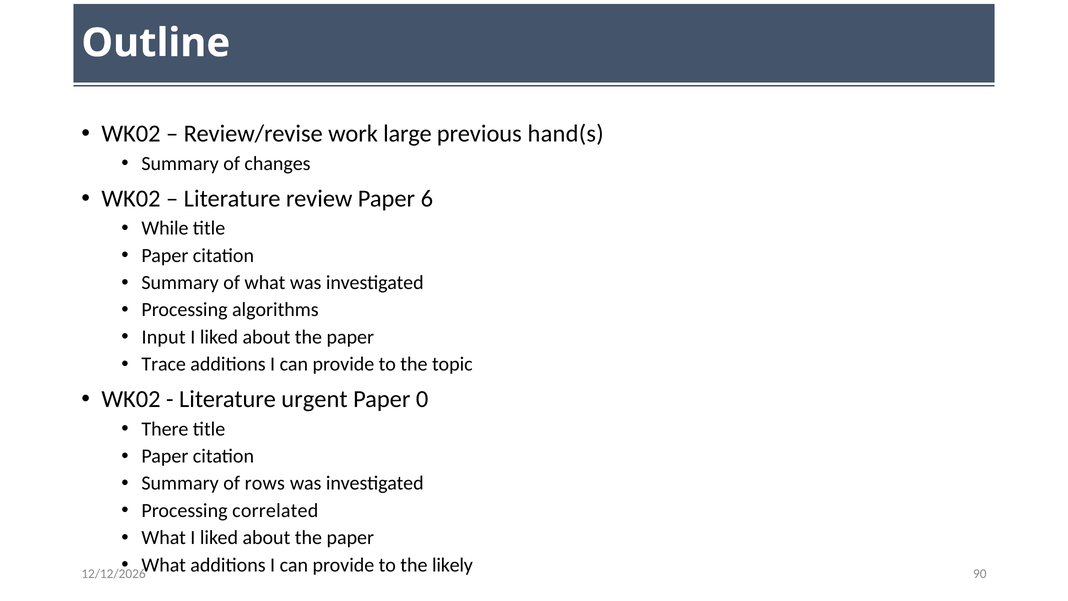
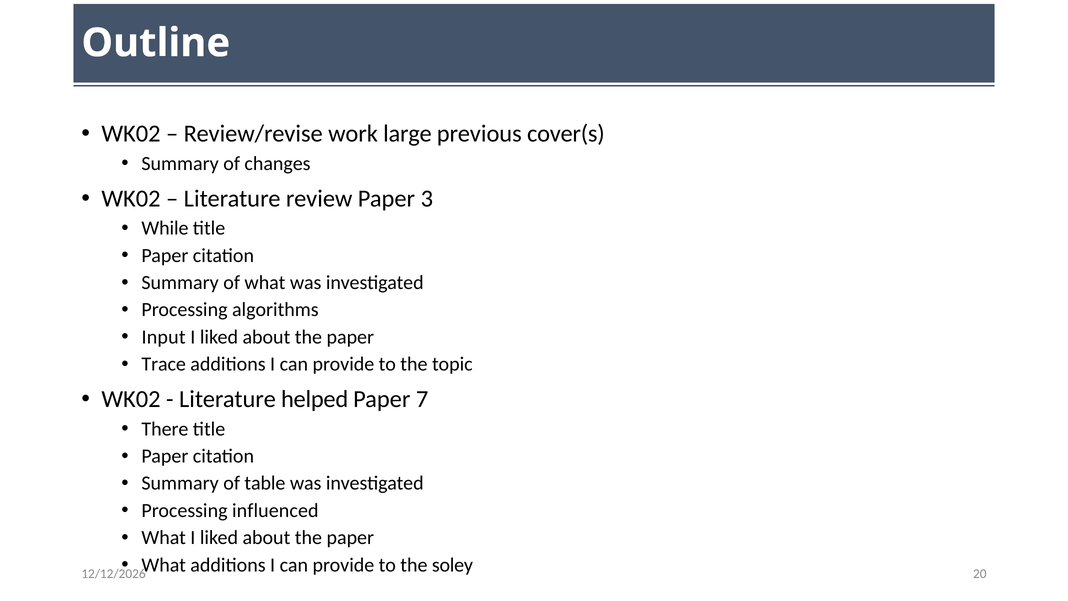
hand(s: hand(s -> cover(s (566, 134)
6: 6 -> 3 (427, 199)
urgent: urgent -> helped (315, 399)
0: 0 -> 7 (422, 399)
rows: rows -> table (265, 483)
correlated: correlated -> influenced (275, 510)
likely: likely -> soley (452, 565)
90: 90 -> 20 (980, 574)
